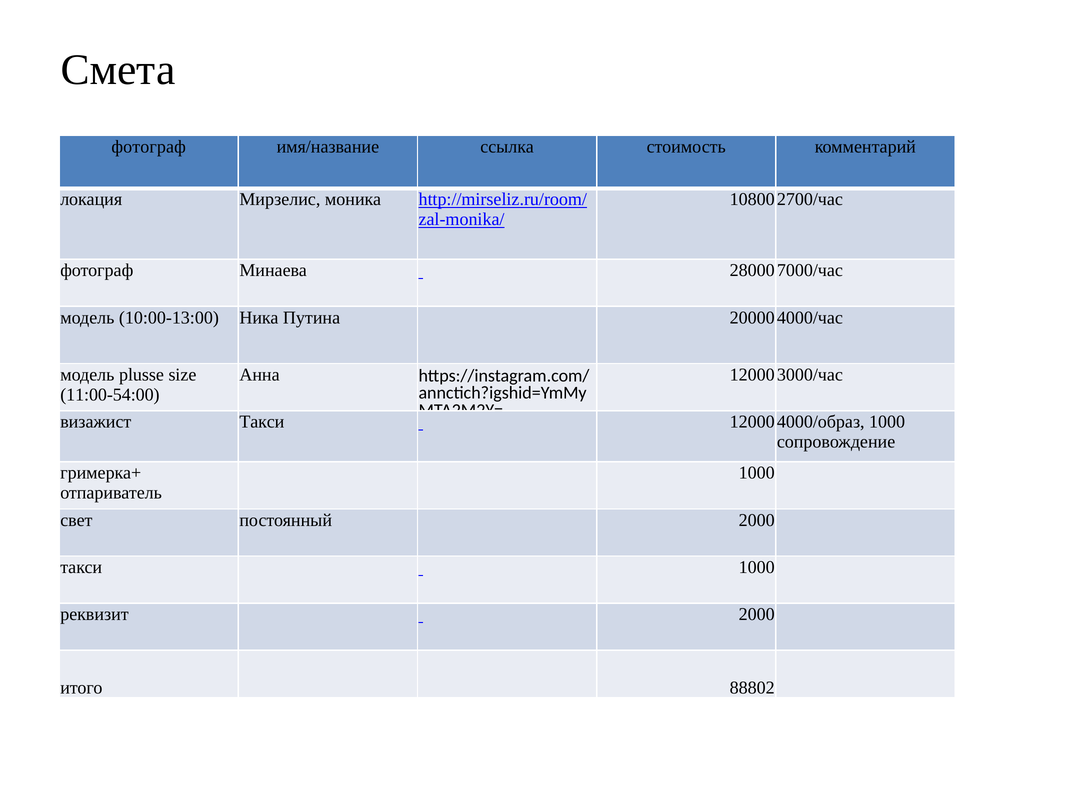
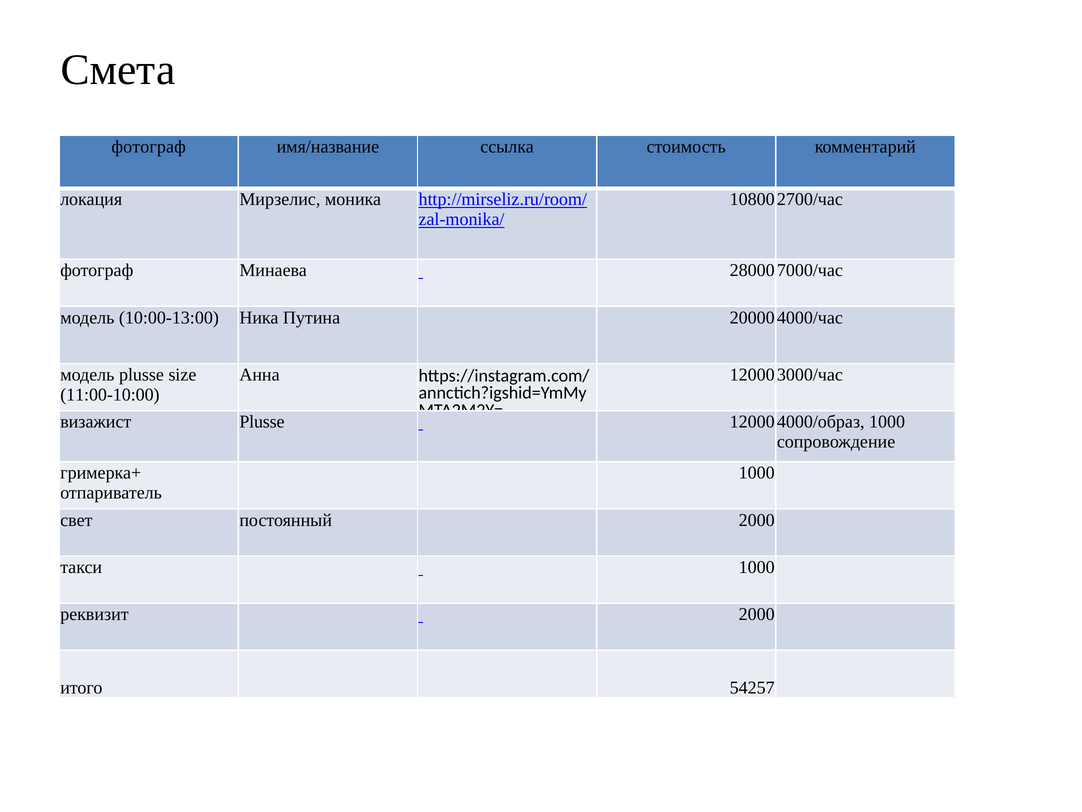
11:00-54:00: 11:00-54:00 -> 11:00-10:00 (110, 395)
визажист Такси: Такси -> Plusse (262, 422)
88802: 88802 -> 54257 (752, 687)
